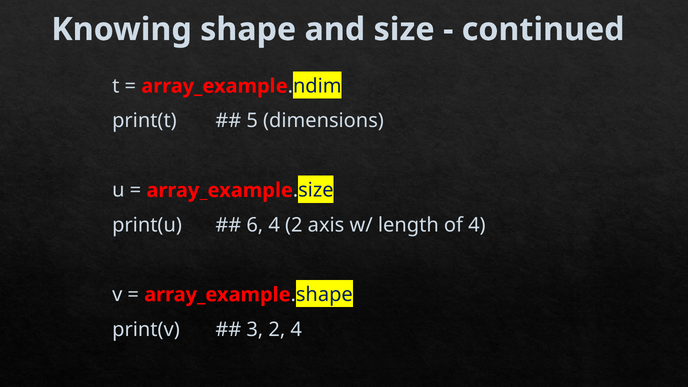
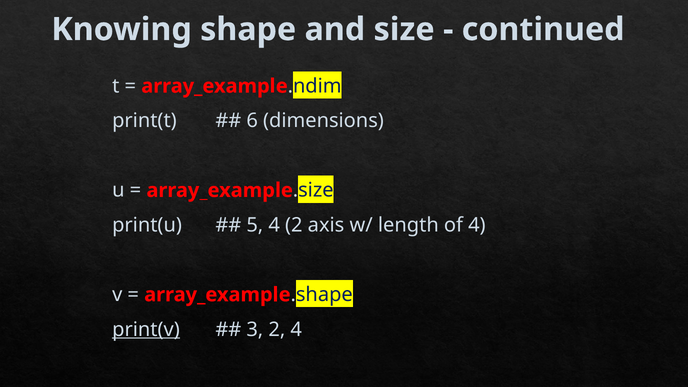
5: 5 -> 6 (252, 121)
6: 6 -> 5 (255, 225)
print(v underline: none -> present (146, 329)
